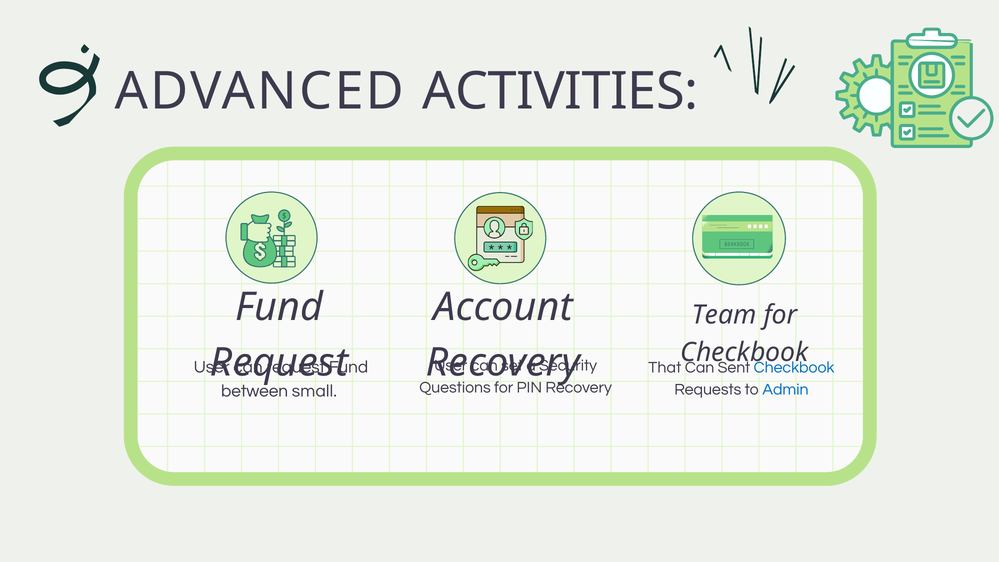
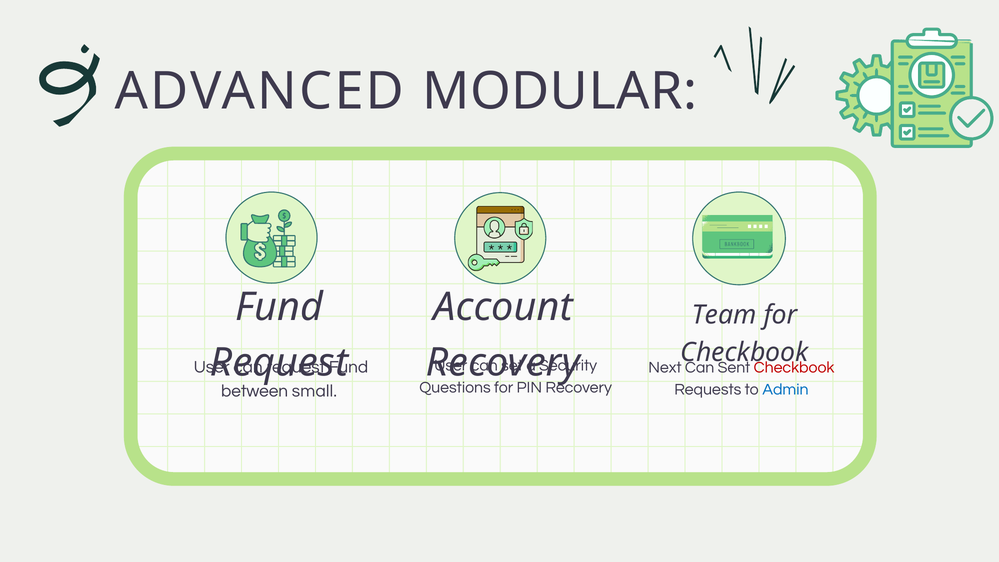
ACTIVITIES: ACTIVITIES -> MODULAR (560, 91)
That: That -> Next (665, 367)
Checkbook colour: blue -> red (794, 367)
